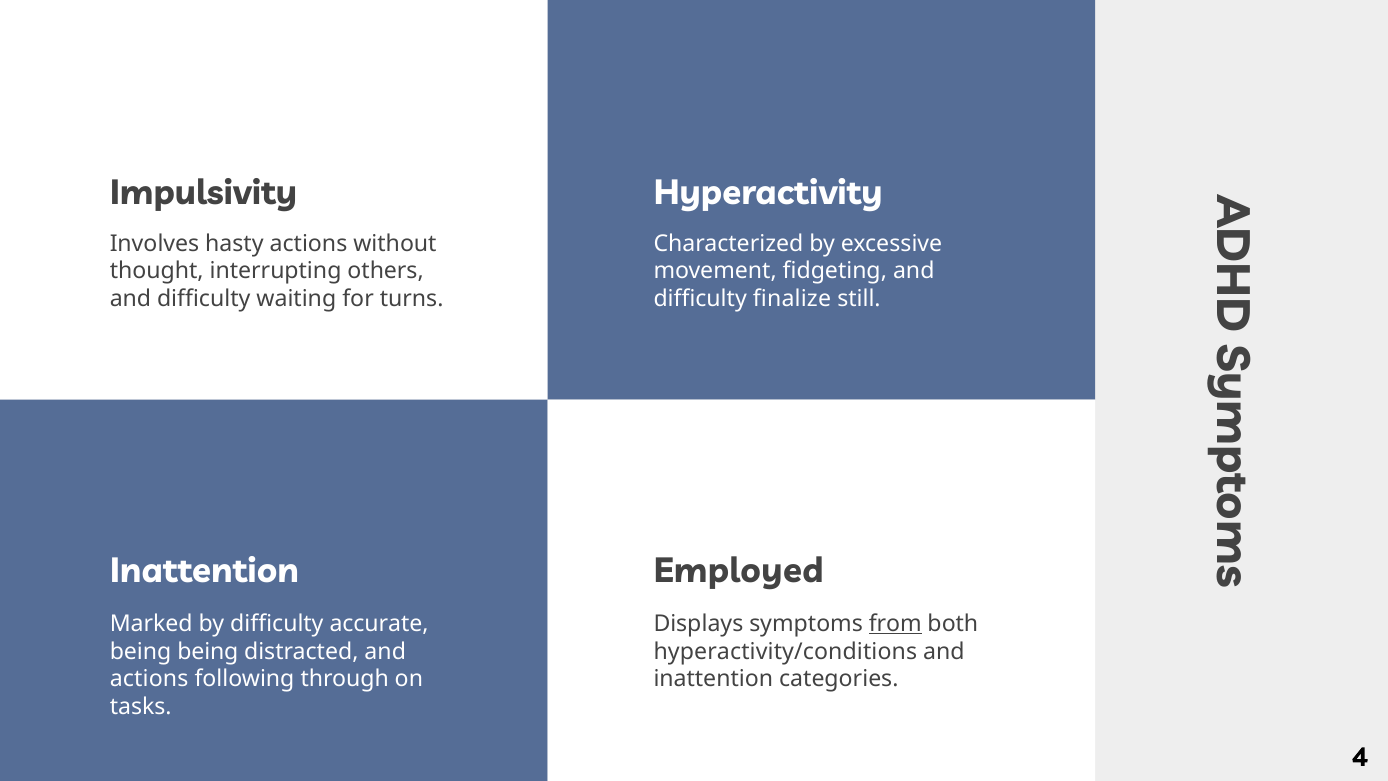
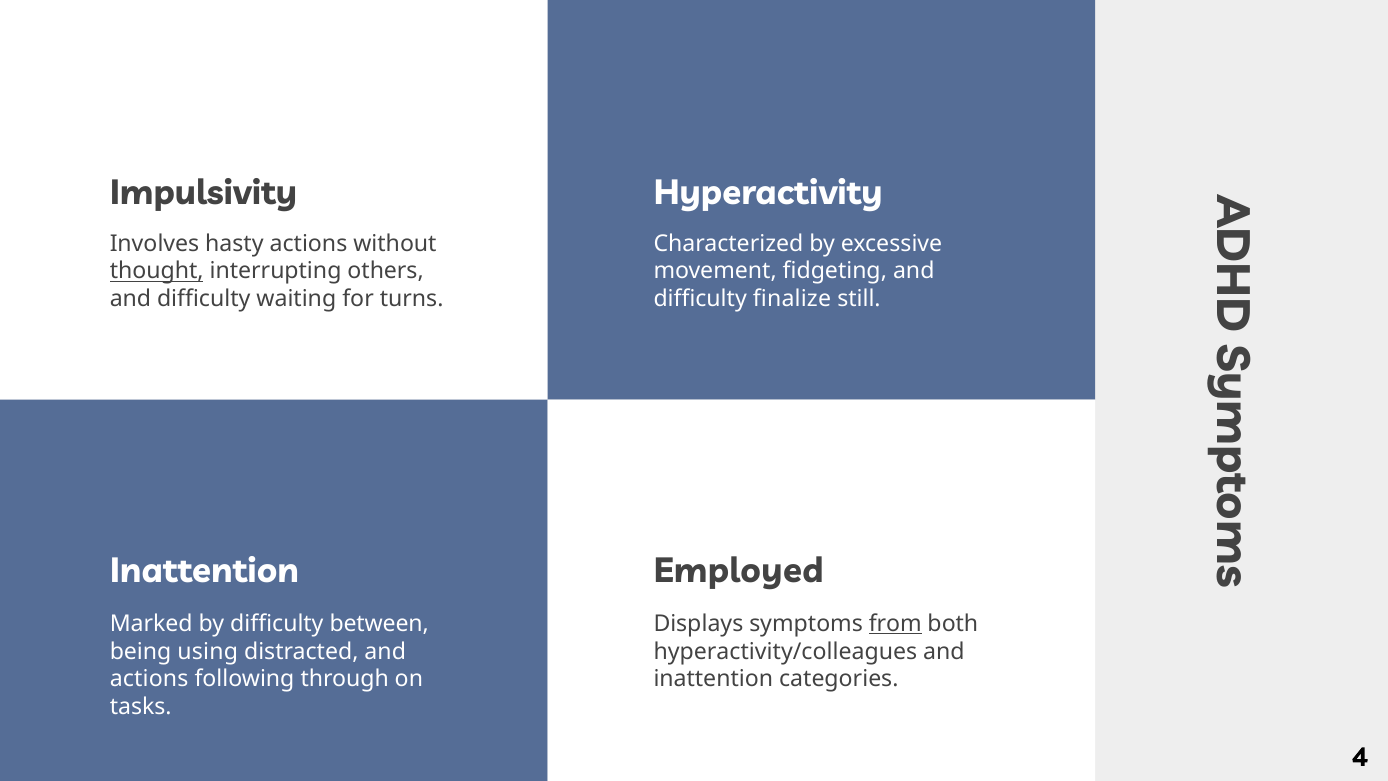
thought underline: none -> present (157, 271)
accurate: accurate -> between (379, 624)
being being: being -> using (208, 651)
hyperactivity/conditions: hyperactivity/conditions -> hyperactivity/colleagues (785, 651)
